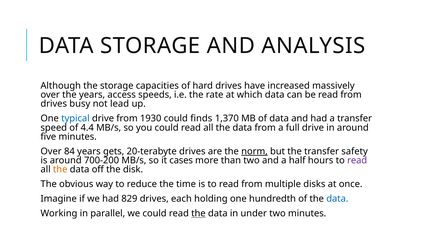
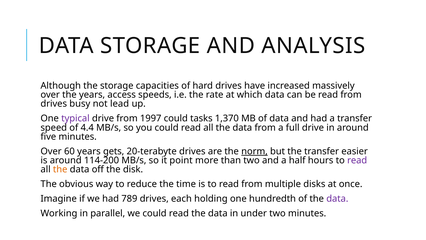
typical colour: blue -> purple (75, 118)
1930: 1930 -> 1997 (151, 118)
finds: finds -> tasks (201, 118)
84: 84 -> 60 (69, 151)
safety: safety -> easier (355, 151)
700-200: 700-200 -> 114-200 (102, 160)
cases: cases -> point (181, 160)
829: 829 -> 789 (129, 198)
data colour: blue -> purple (337, 198)
the underline: present -> none (198, 213)
